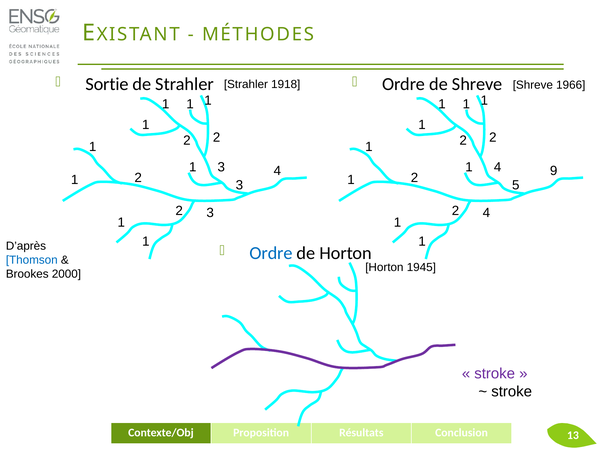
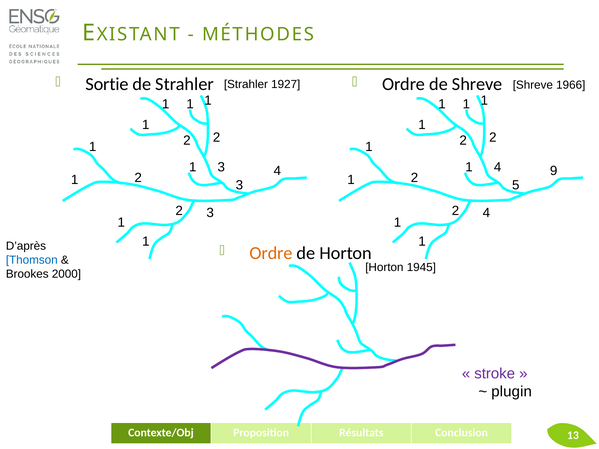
1918: 1918 -> 1927 (286, 84)
Ordre colour: blue -> orange (271, 253)
stroke: stroke -> plugin (512, 392)
